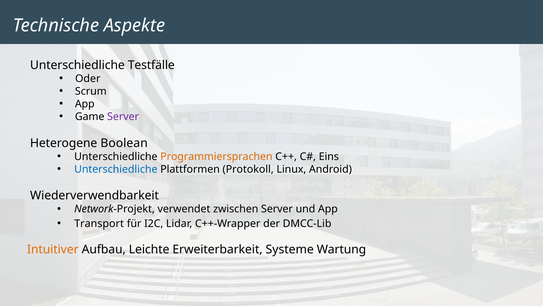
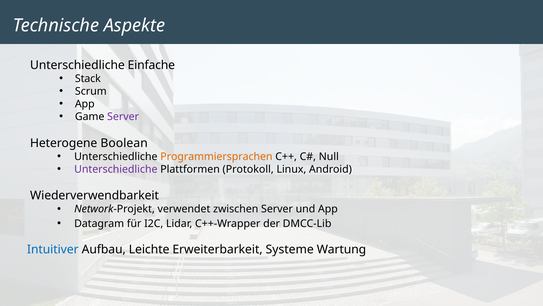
Testfälle: Testfälle -> Einfache (151, 65)
Oder: Oder -> Stack (88, 78)
Eins: Eins -> Null (329, 156)
Unterschiedliche colour: blue -> purple (116, 169)
Transport: Transport -> Datagram (99, 223)
Intuitiver colour: orange -> blue (53, 249)
